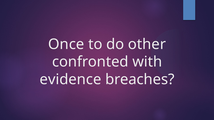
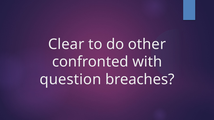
Once: Once -> Clear (66, 44)
evidence: evidence -> question (70, 80)
